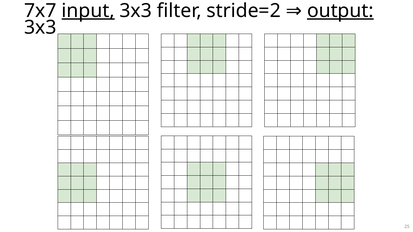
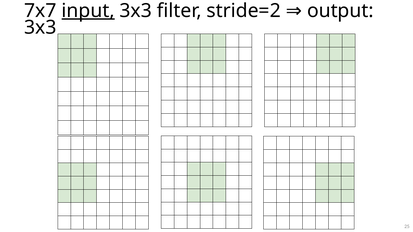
output underline: present -> none (340, 11)
